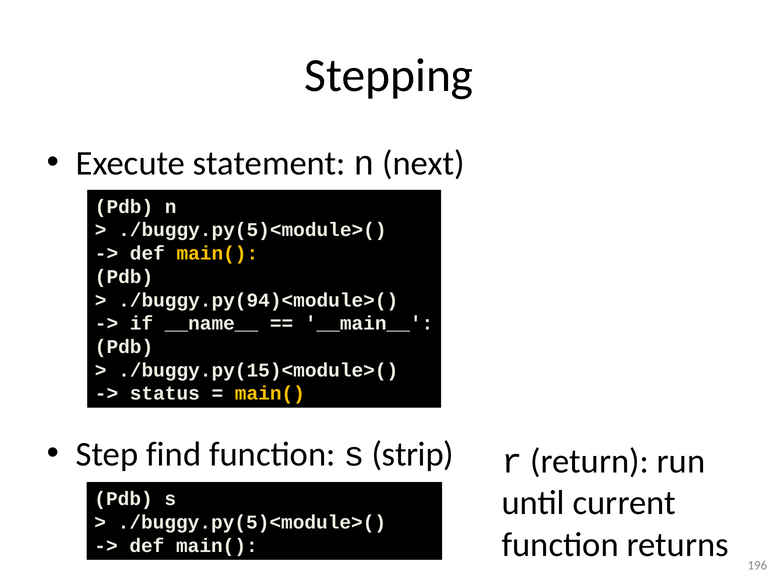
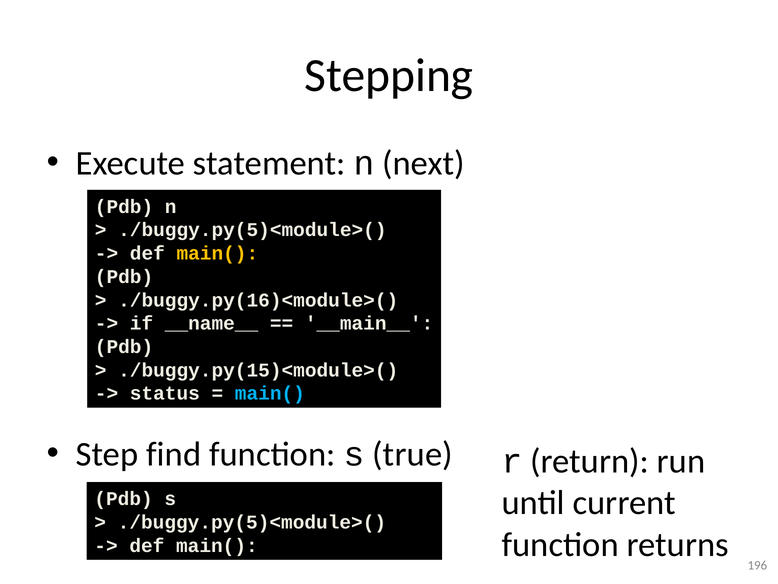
./buggy.py(94)<module>(: ./buggy.py(94)<module>( -> ./buggy.py(16)<module>( (258, 300)
main( colour: yellow -> light blue (270, 393)
strip: strip -> true (413, 454)
